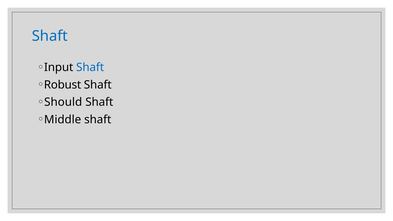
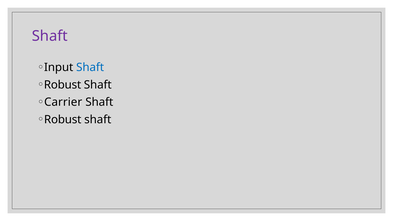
Shaft colour: blue -> purple (50, 36)
Should: Should -> Carrier (63, 102)
Middle: Middle -> Robust (63, 120)
